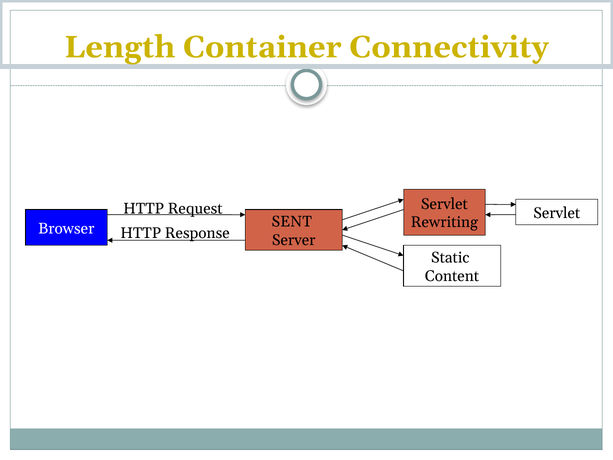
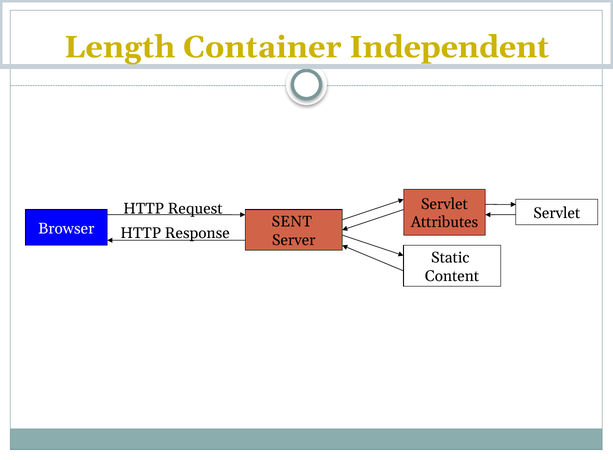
Connectivity: Connectivity -> Independent (449, 47)
Rewriting: Rewriting -> Attributes (444, 222)
